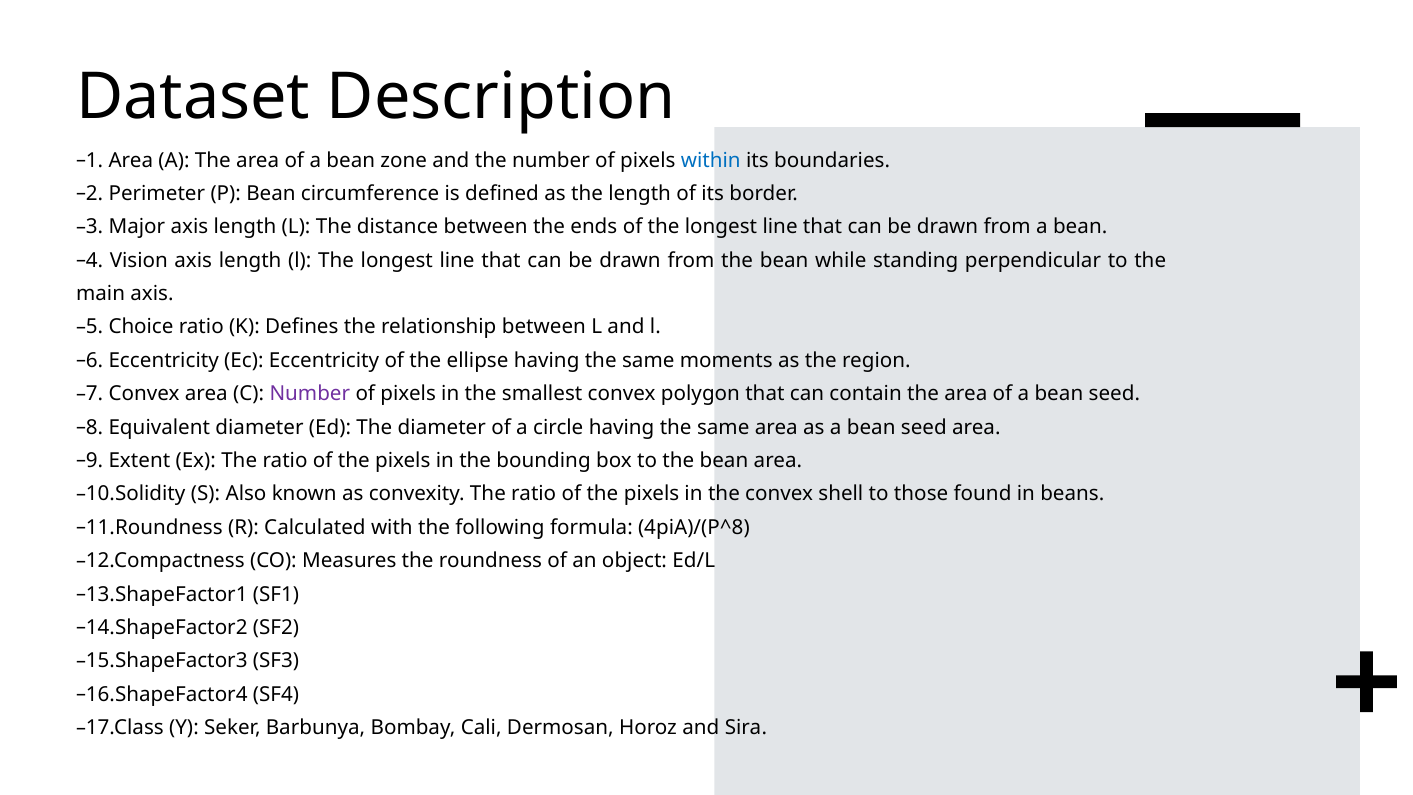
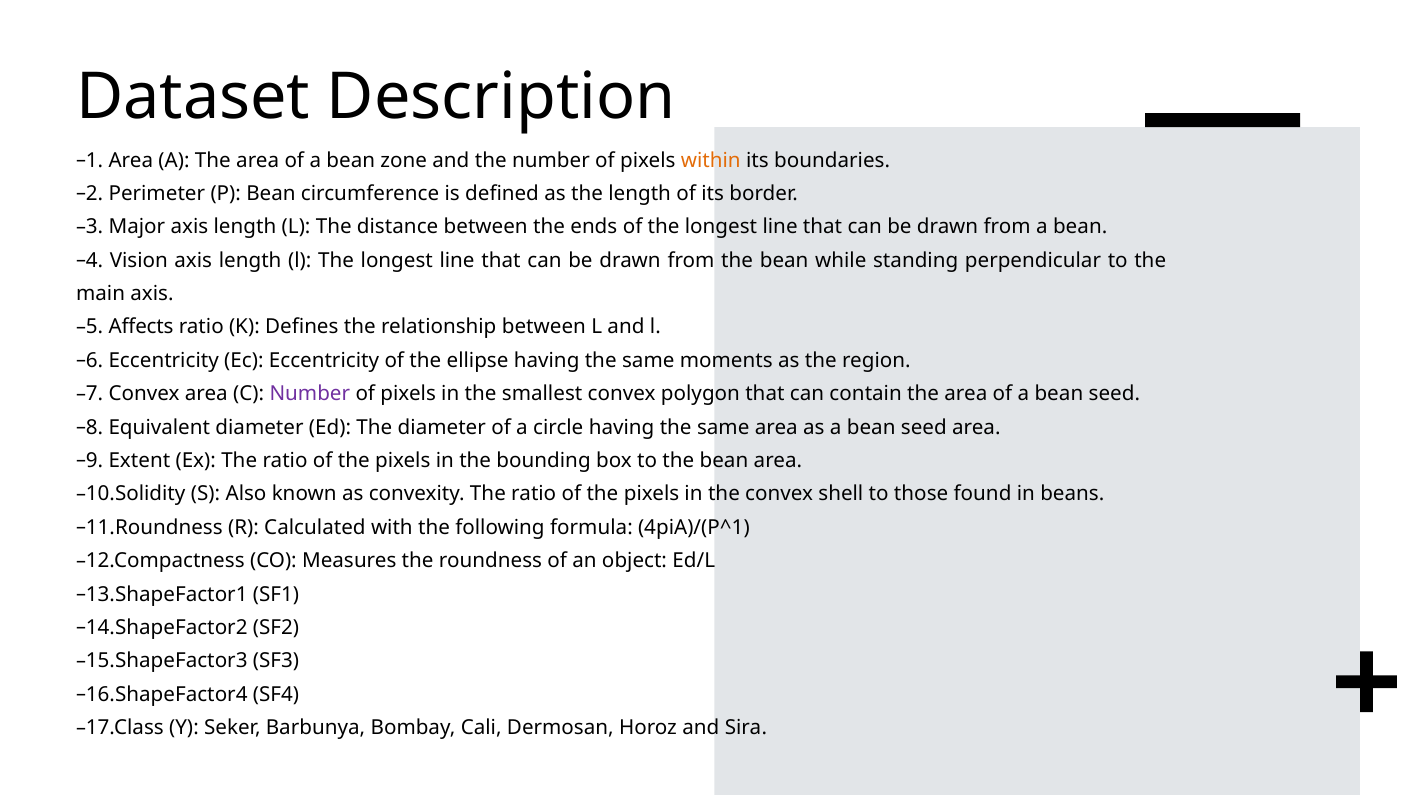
within colour: blue -> orange (711, 160)
Choice: Choice -> Affects (141, 327)
4piA)/(P^8: 4piA)/(P^8 -> 4piA)/(P^1 (694, 527)
